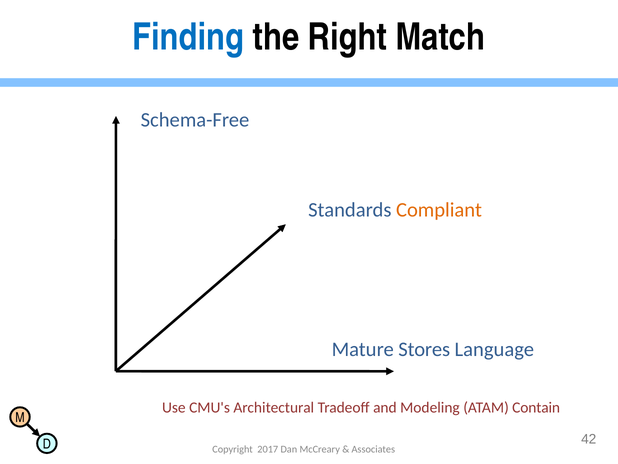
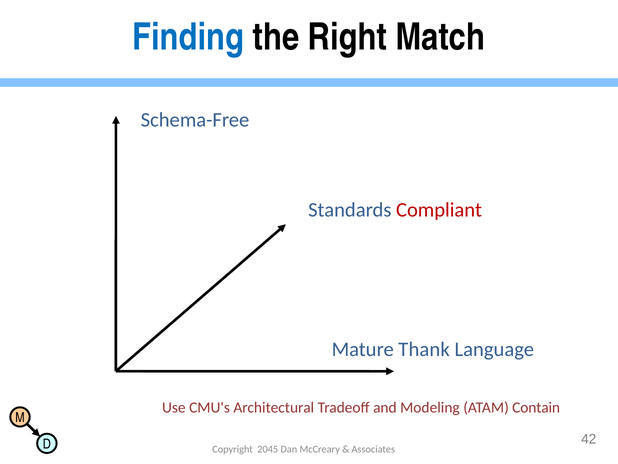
Compliant colour: orange -> red (439, 210)
Stores: Stores -> Thank (424, 349)
2017: 2017 -> 2045 (268, 449)
